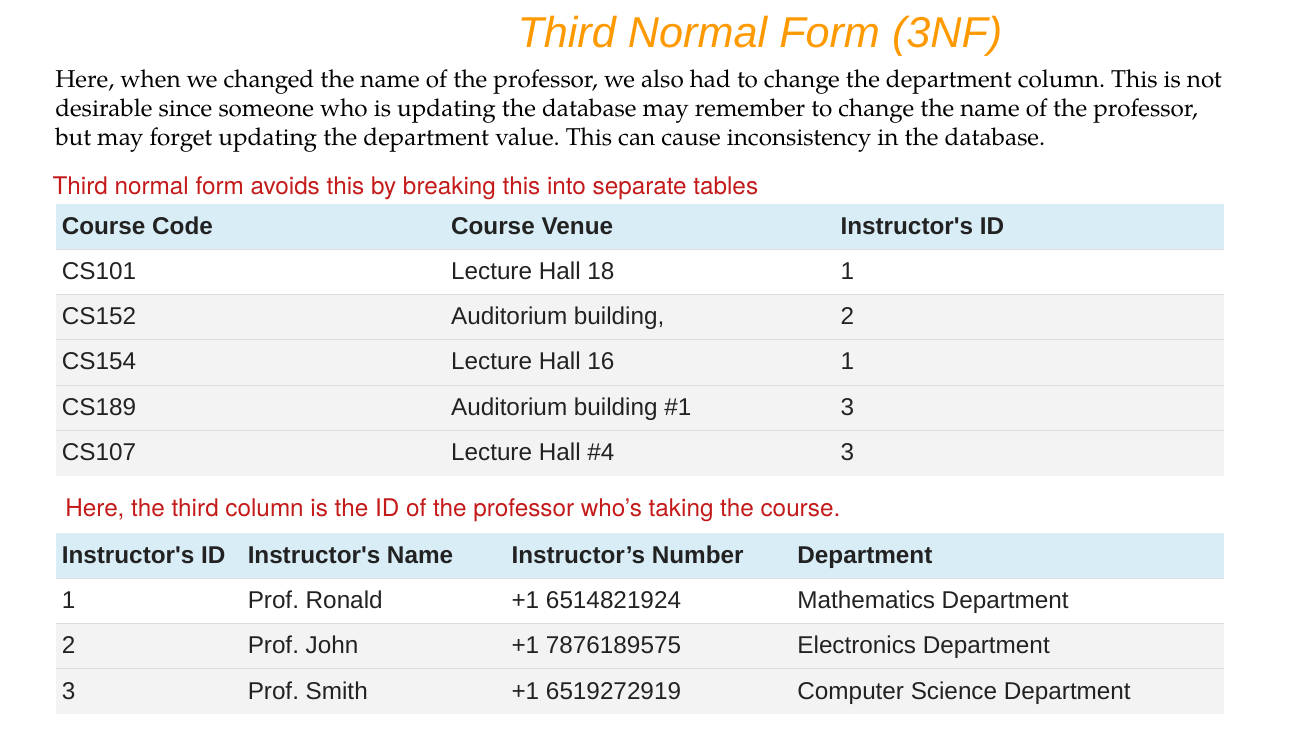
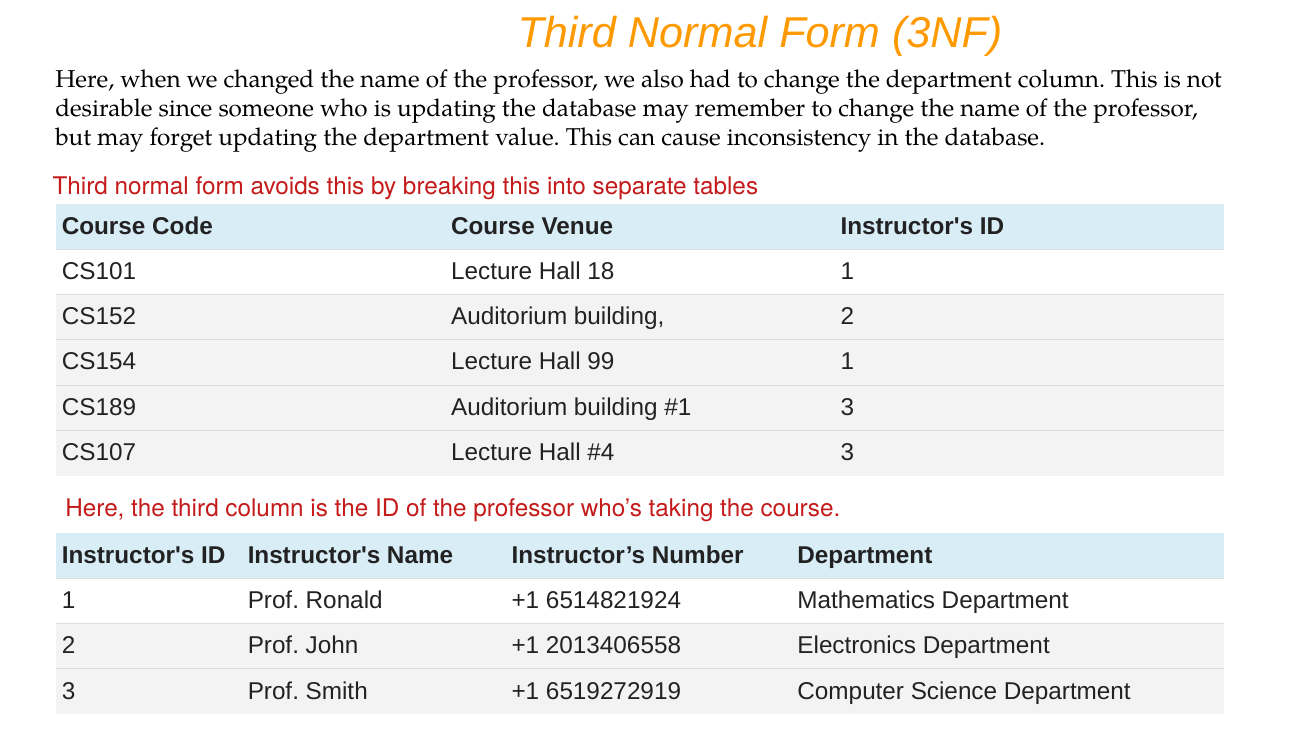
16: 16 -> 99 (601, 362)
7876189575: 7876189575 -> 2013406558 (613, 646)
